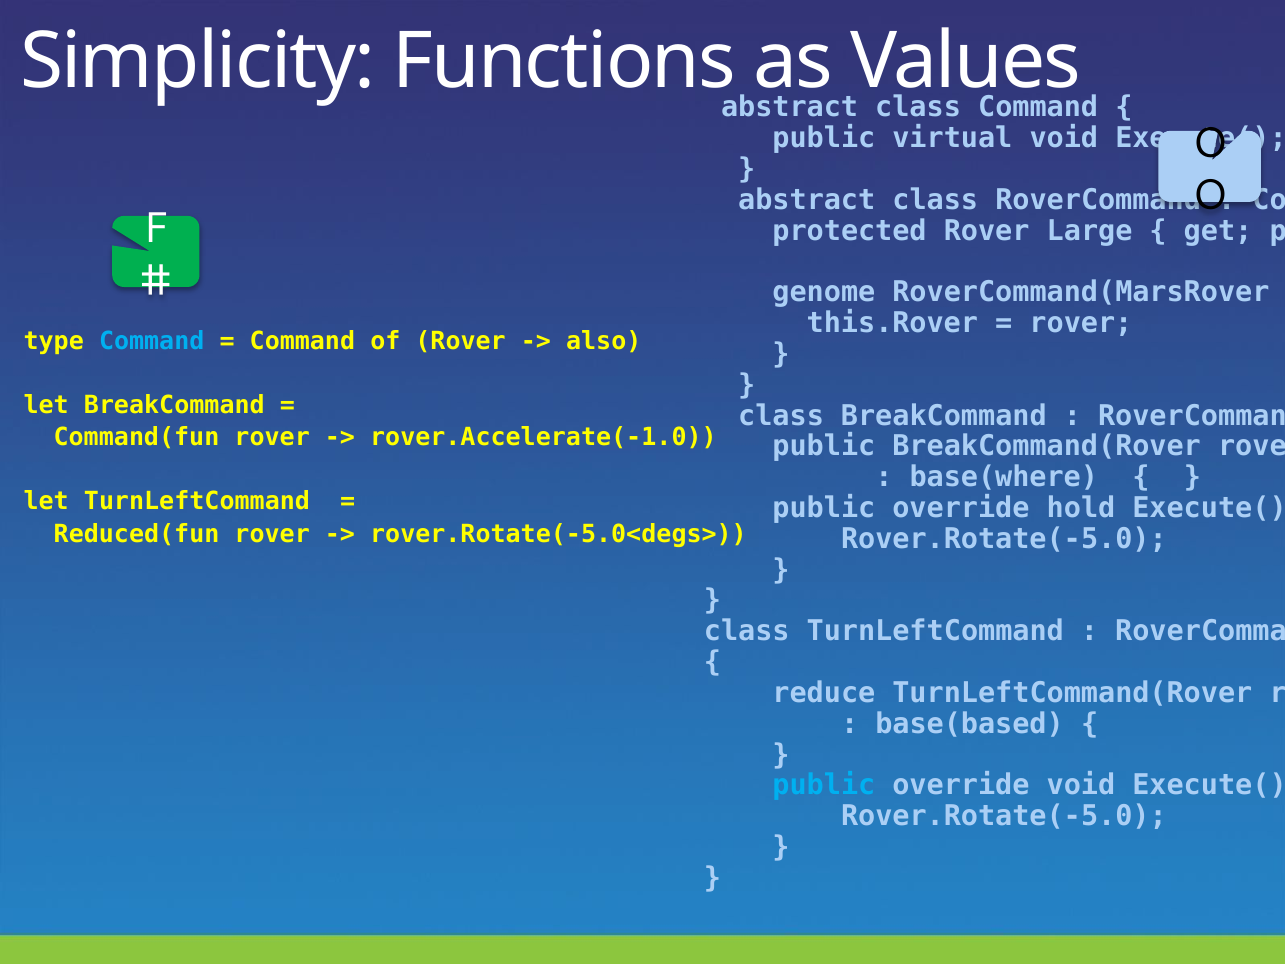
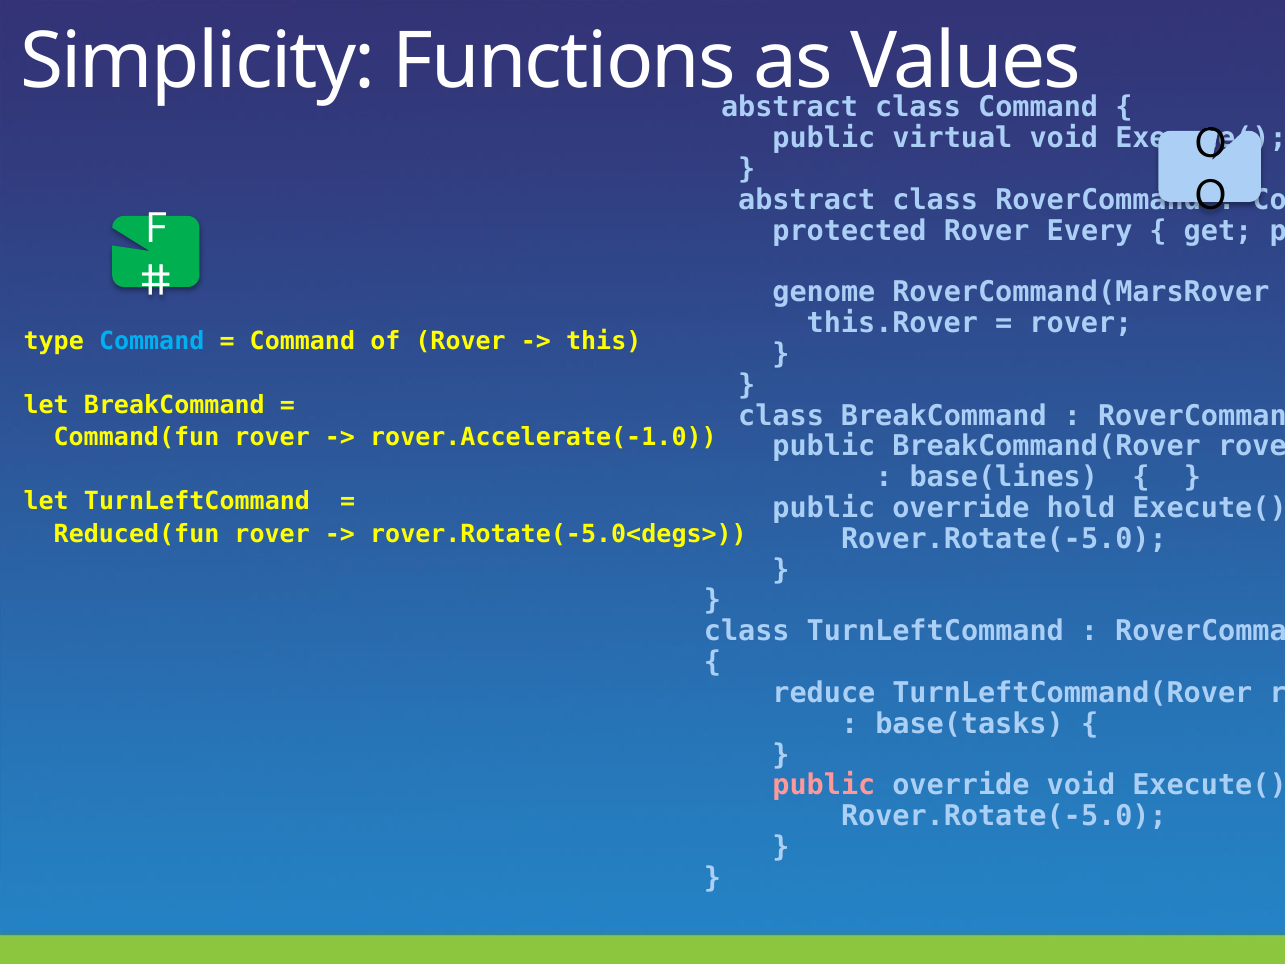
Large: Large -> Every (1090, 231)
also: also -> this (604, 341)
base(where: base(where -> base(lines (1004, 477)
base(based: base(based -> base(tasks (970, 724)
public colour: light blue -> pink (824, 785)
